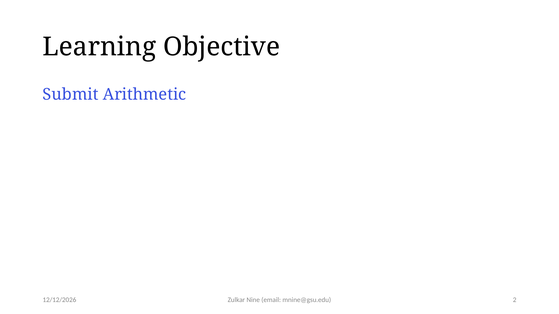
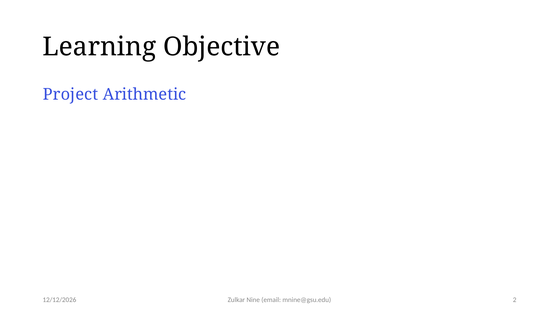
Submit: Submit -> Project (71, 95)
